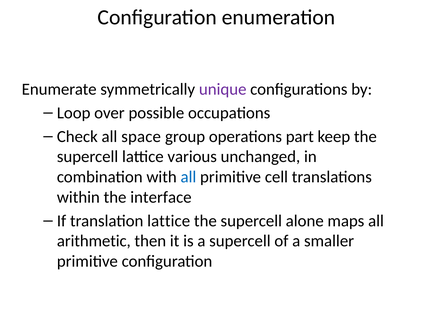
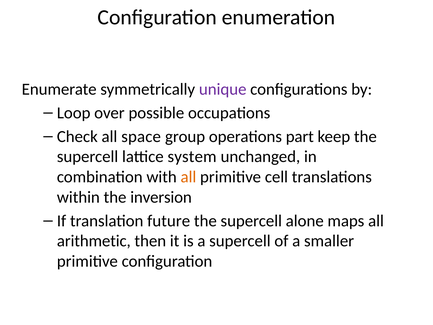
various: various -> system (192, 157)
all colour: blue -> orange (188, 177)
interface: interface -> inversion (161, 197)
translation lattice: lattice -> future (169, 221)
